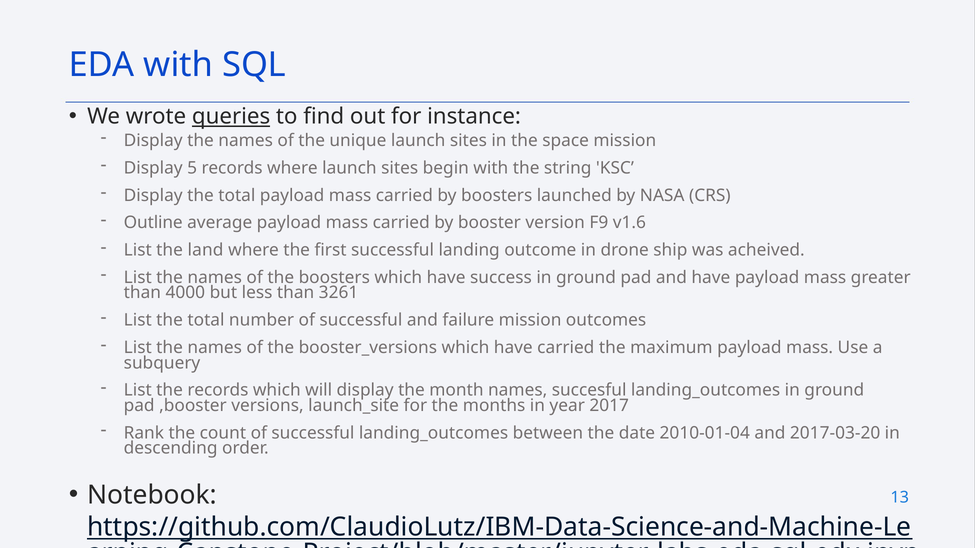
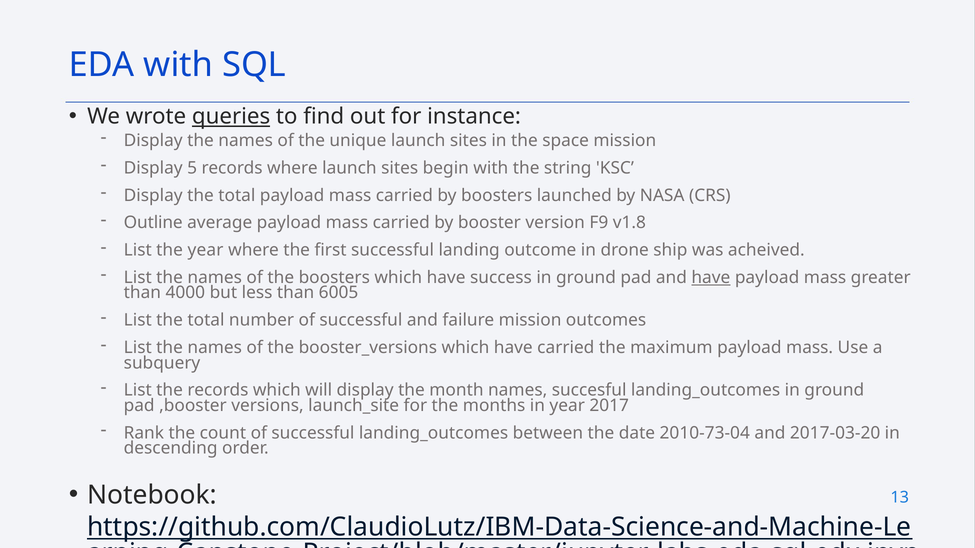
v1.6: v1.6 -> v1.8 (629, 223)
the land: land -> year (206, 250)
have underline: none -> present (711, 278)
3261: 3261 -> 6005 (339, 293)
2010-01-04: 2010-01-04 -> 2010-73-04 (705, 433)
